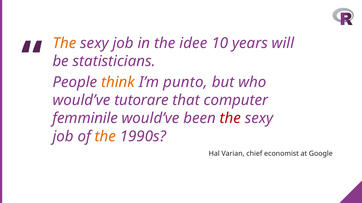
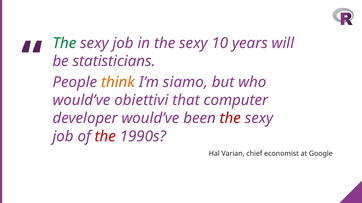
The colour: orange -> green (64, 43)
in the idee: idee -> sexy (193, 43)
punto: punto -> siamo (185, 82)
tutorare: tutorare -> obiettivi (141, 101)
femminile: femminile -> developer (85, 119)
the colour: orange -> red (105, 137)
